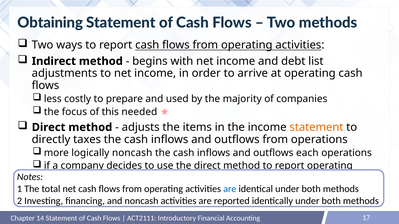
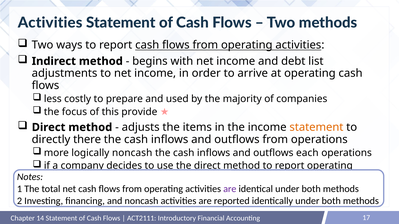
Obtaining: Obtaining -> Activities (50, 23)
needed: needed -> provide (139, 112)
taxes: taxes -> there (87, 140)
are colour: blue -> purple (230, 189)
